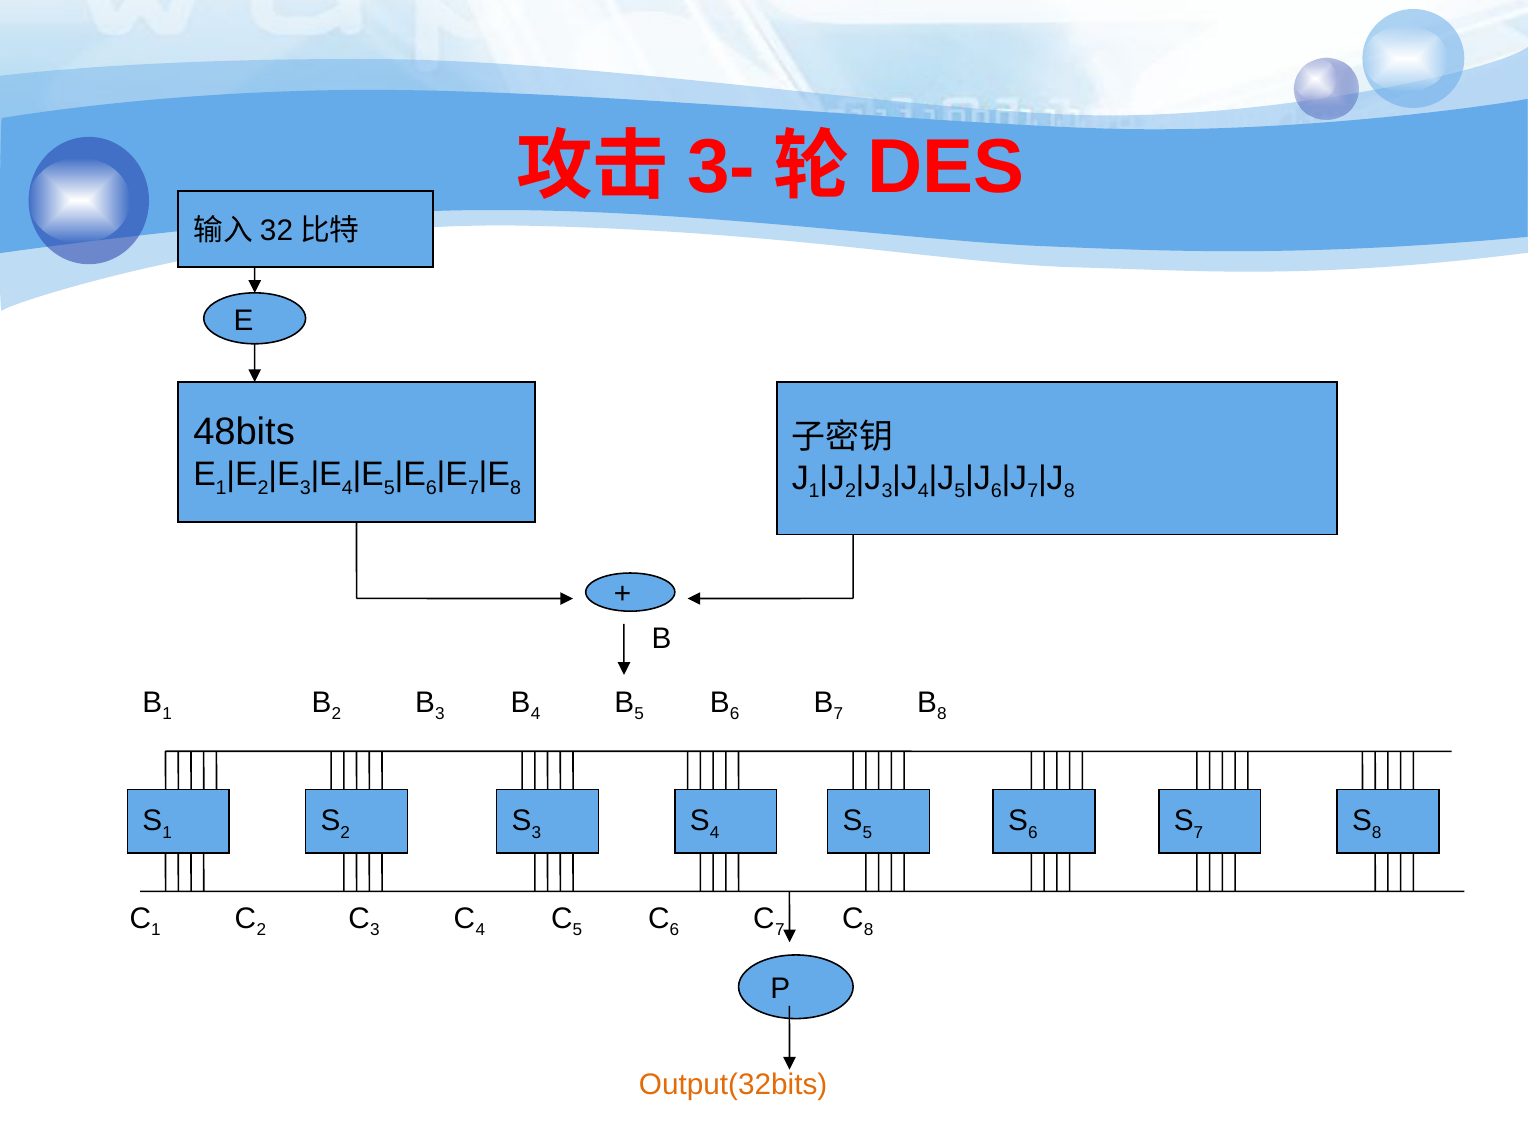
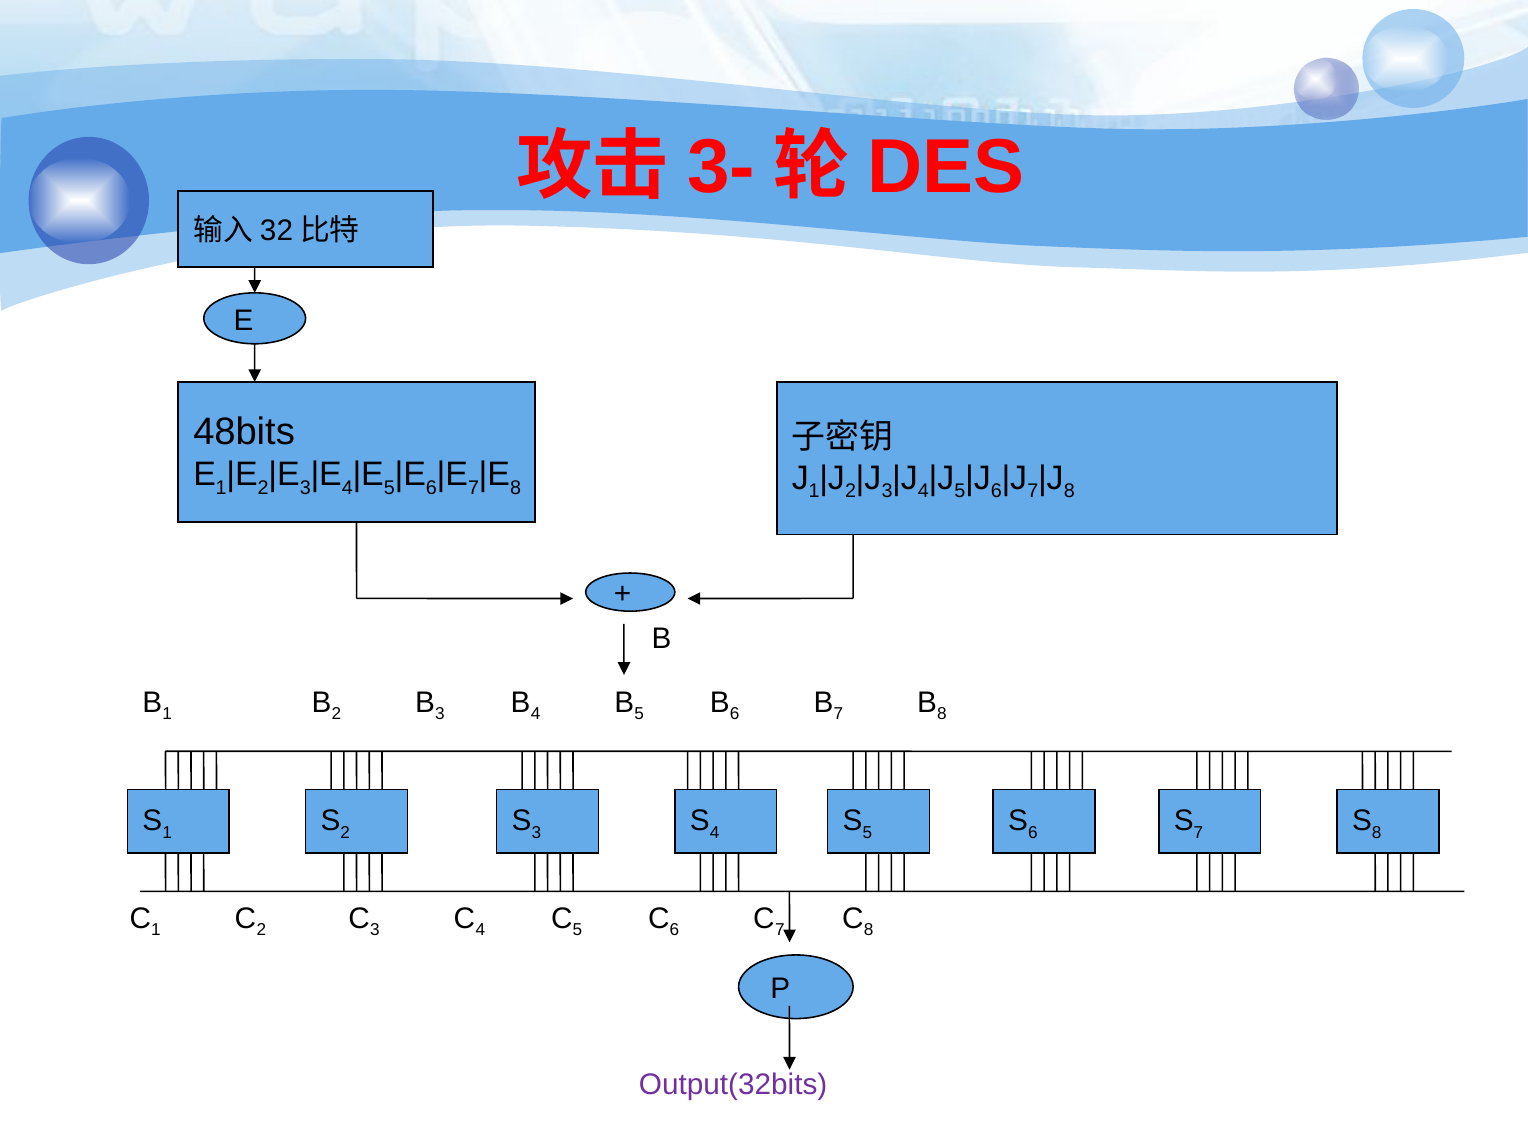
Output(32bits colour: orange -> purple (733, 1084)
